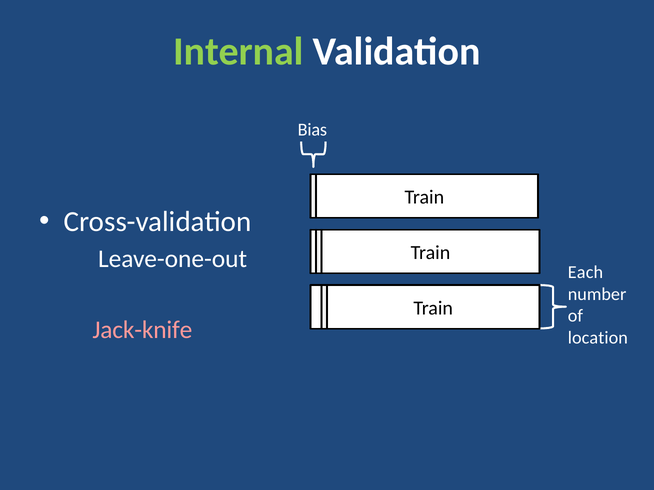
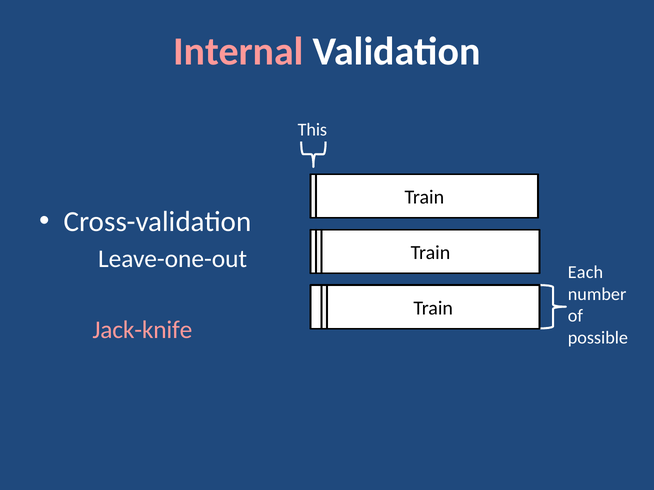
Internal colour: light green -> pink (238, 52)
Bias: Bias -> This (312, 130)
location: location -> possible (598, 338)
